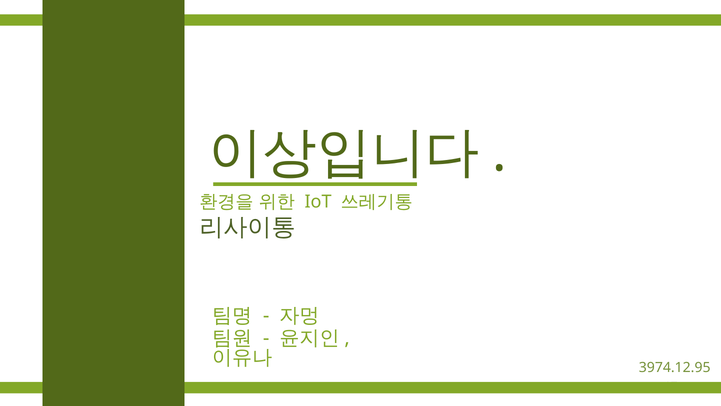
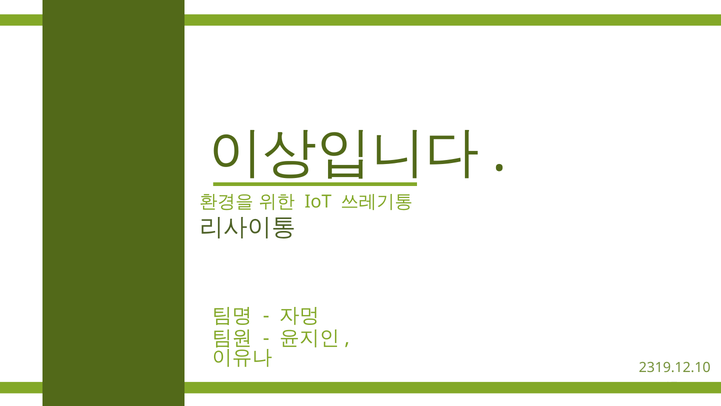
3974.12.95: 3974.12.95 -> 2319.12.10 (675, 367)
